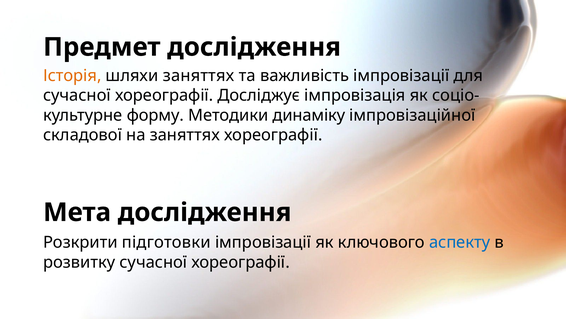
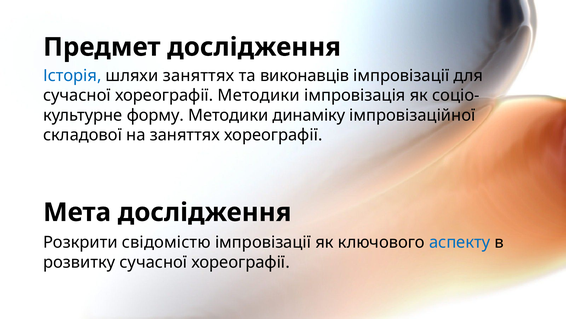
Історія colour: orange -> blue (72, 76)
важливість: важливість -> виконавців (305, 76)
хореографії Досліджує: Досліджує -> Методики (259, 95)
підготовки: підготовки -> свідомістю (166, 242)
